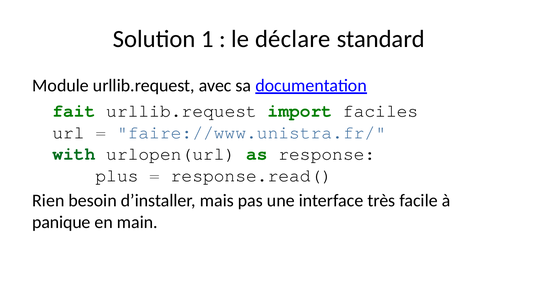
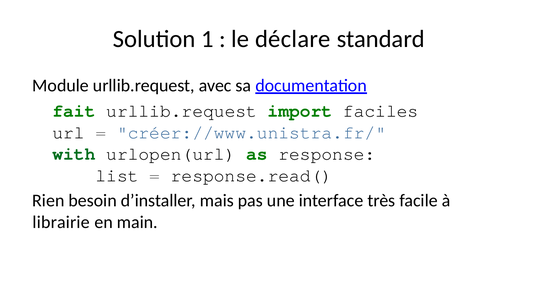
faire://www.unistra.fr/: faire://www.unistra.fr/ -> créer://www.unistra.fr/ (252, 132)
plus: plus -> list (117, 175)
panique: panique -> librairie (61, 222)
